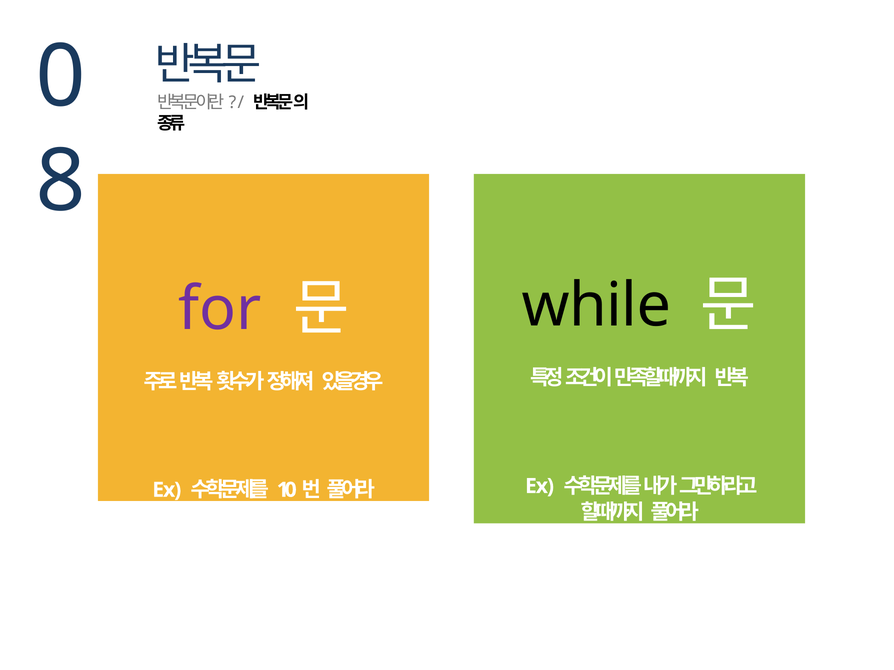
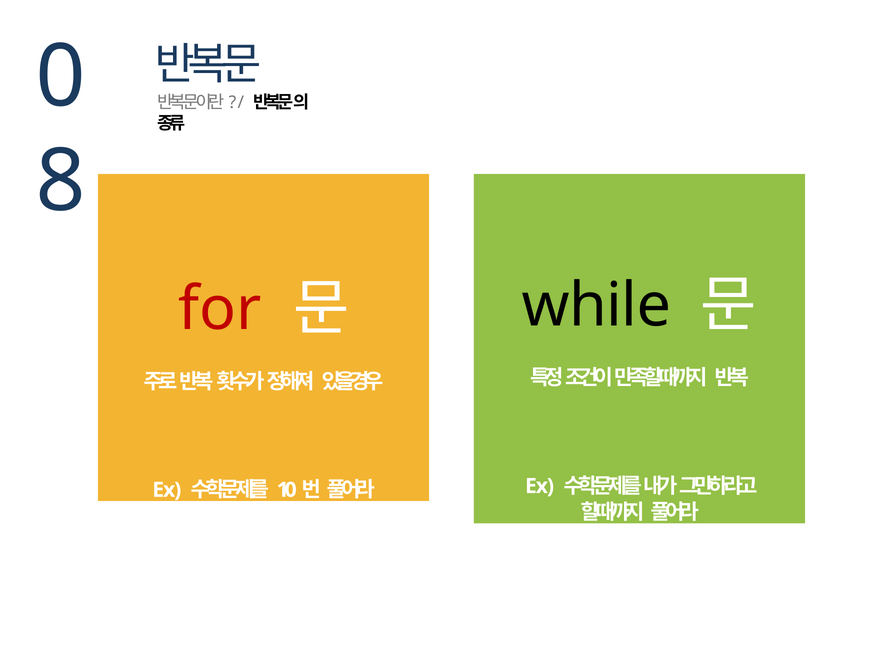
for colour: purple -> red (220, 309)
